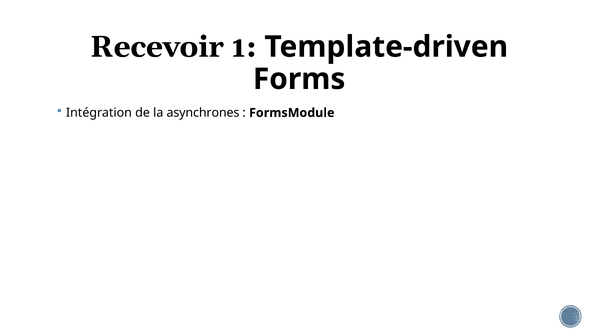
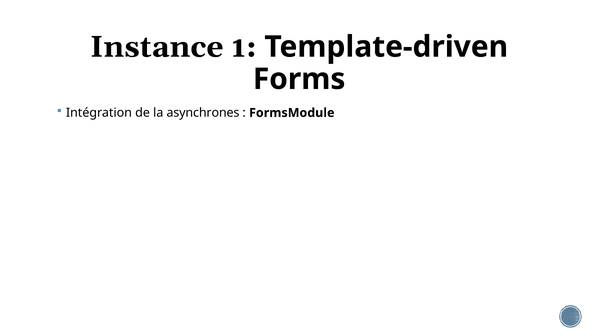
Recevoir: Recevoir -> Instance (157, 47)
